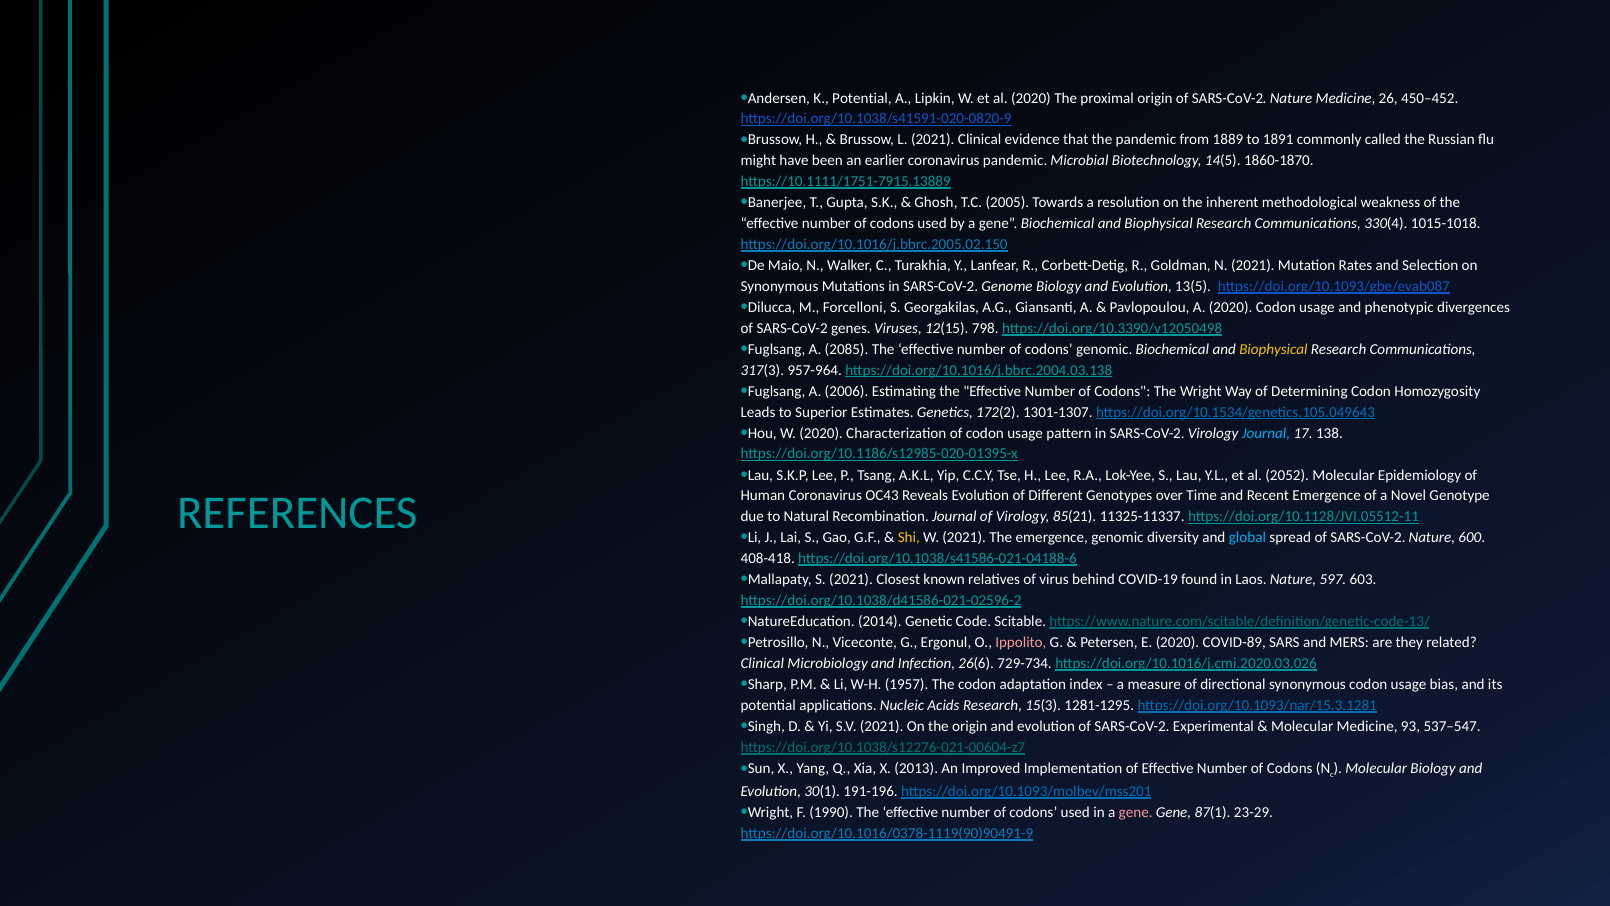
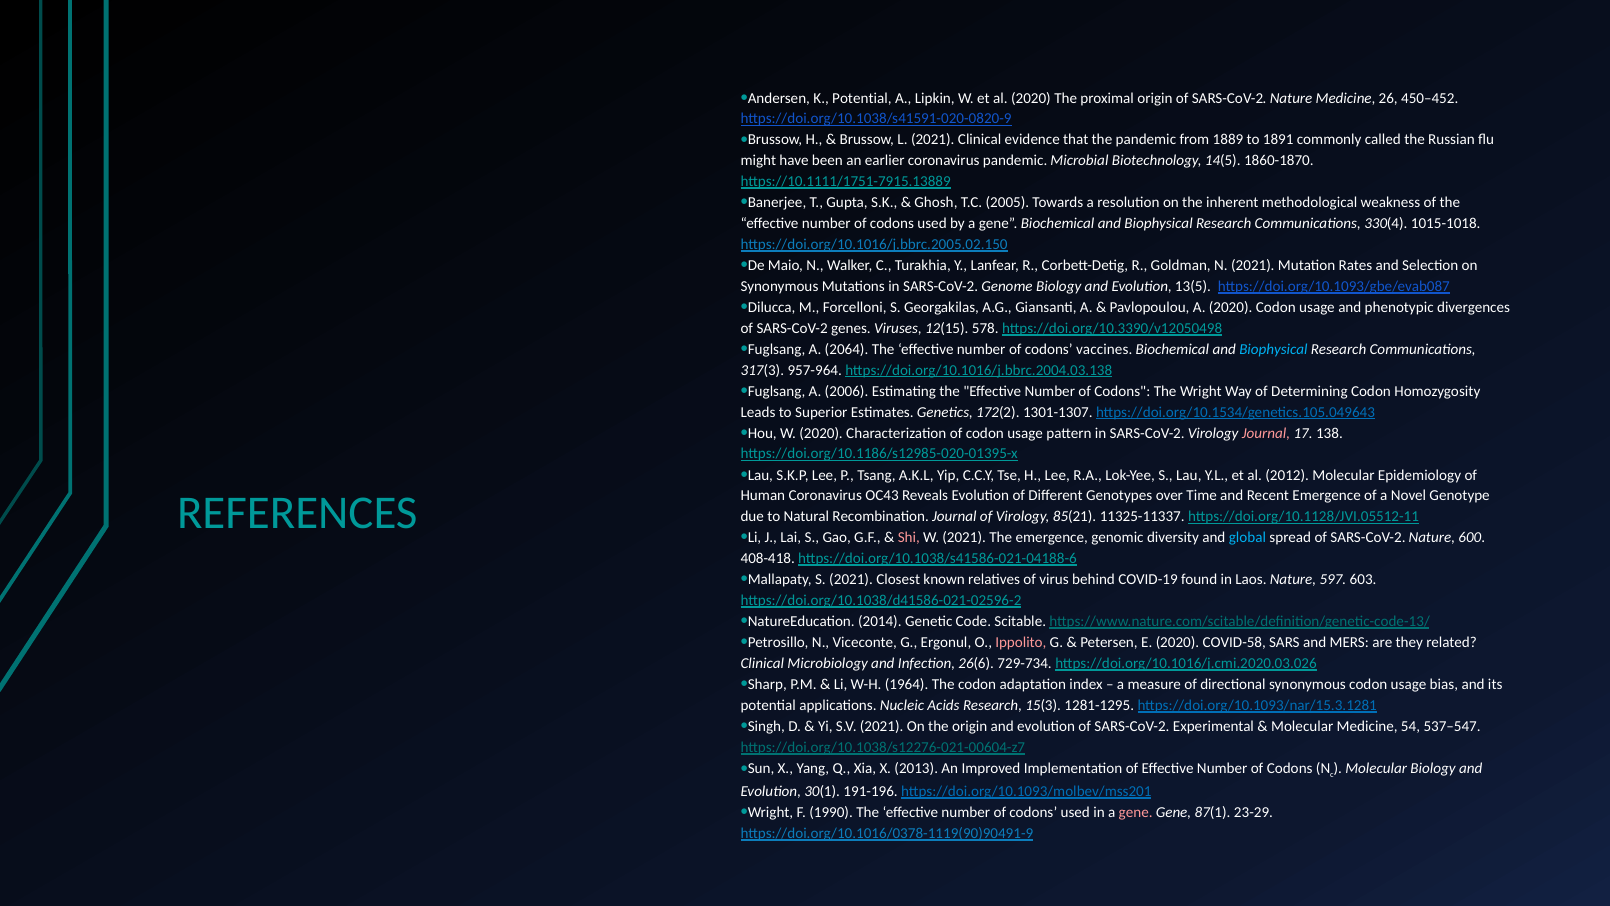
798: 798 -> 578 (985, 328)
2085: 2085 -> 2064 (847, 349)
codons genomic: genomic -> vaccines (1104, 349)
Biophysical colour: yellow -> light blue (1273, 349)
Journal colour: light blue -> pink (1266, 433)
2052: 2052 -> 2012 (1287, 475)
Shi colour: yellow -> pink (909, 538)
COVID-89: COVID-89 -> COVID-58 (1234, 643)
1957: 1957 -> 1964 (907, 684)
93: 93 -> 54 (1411, 726)
